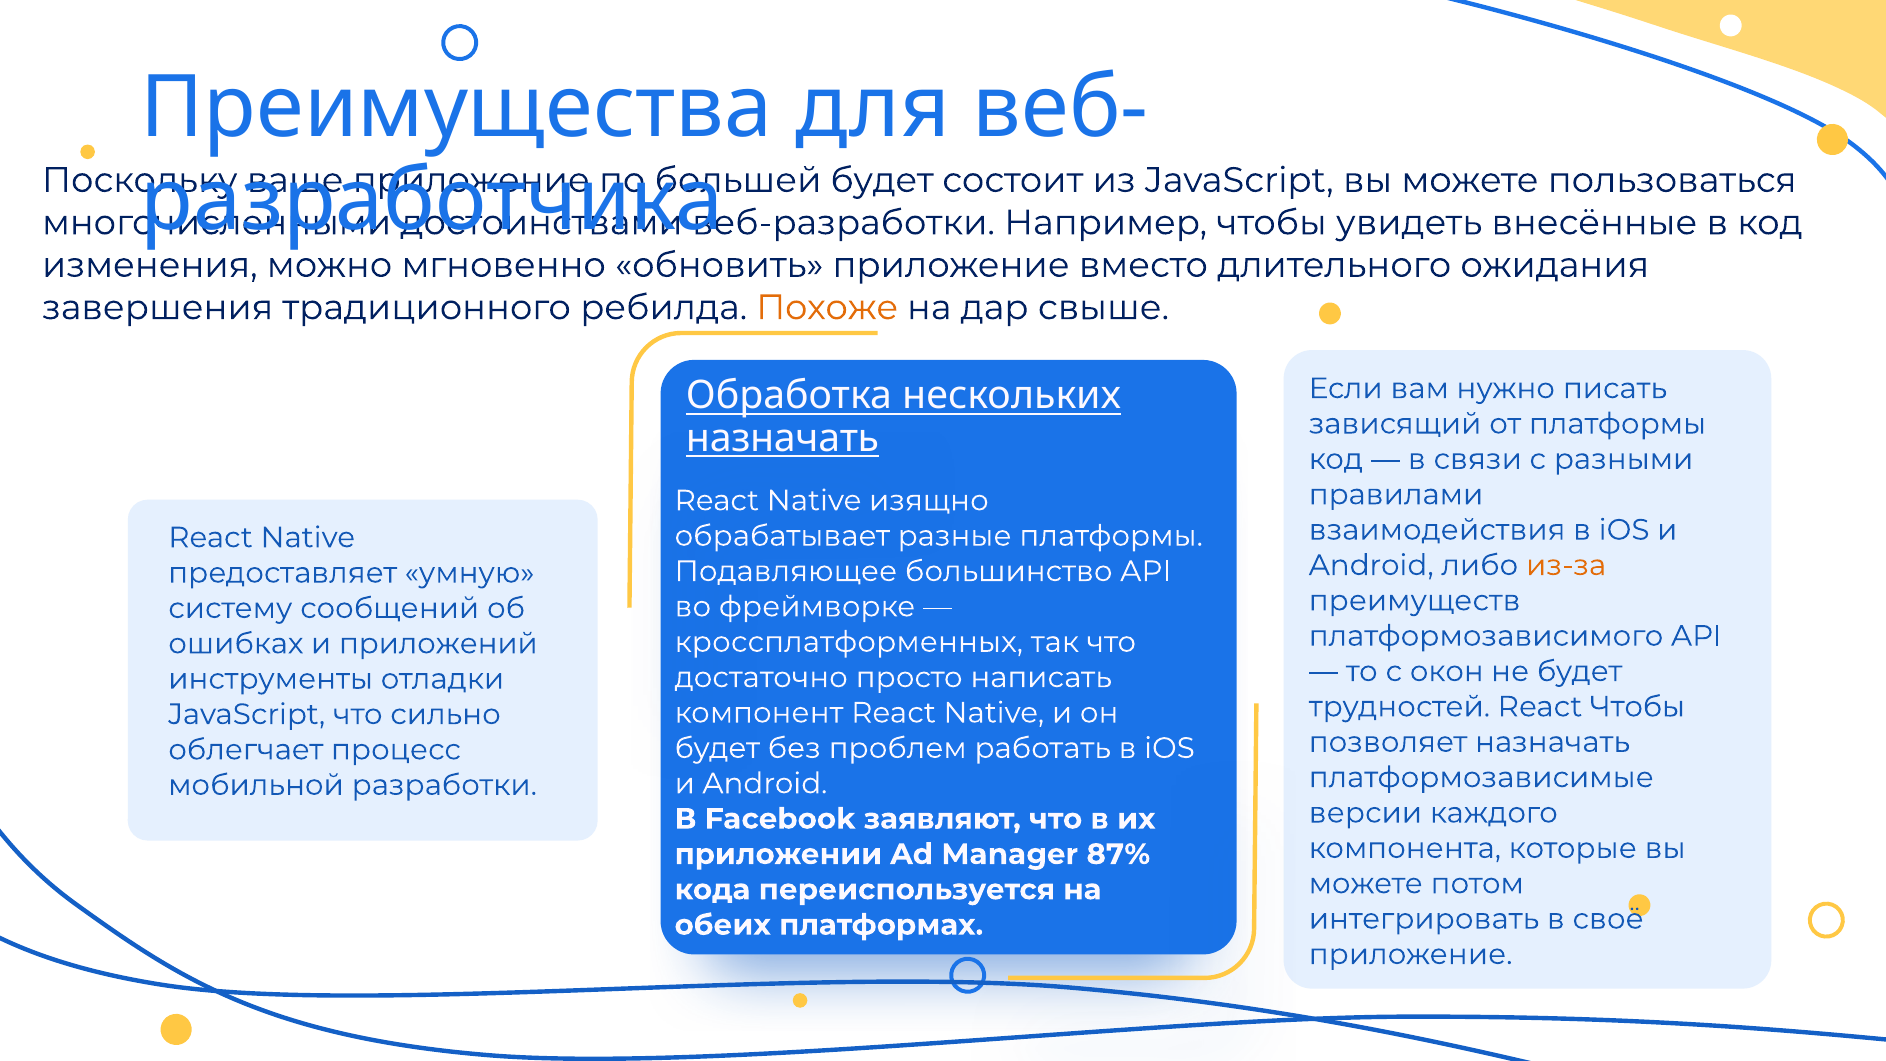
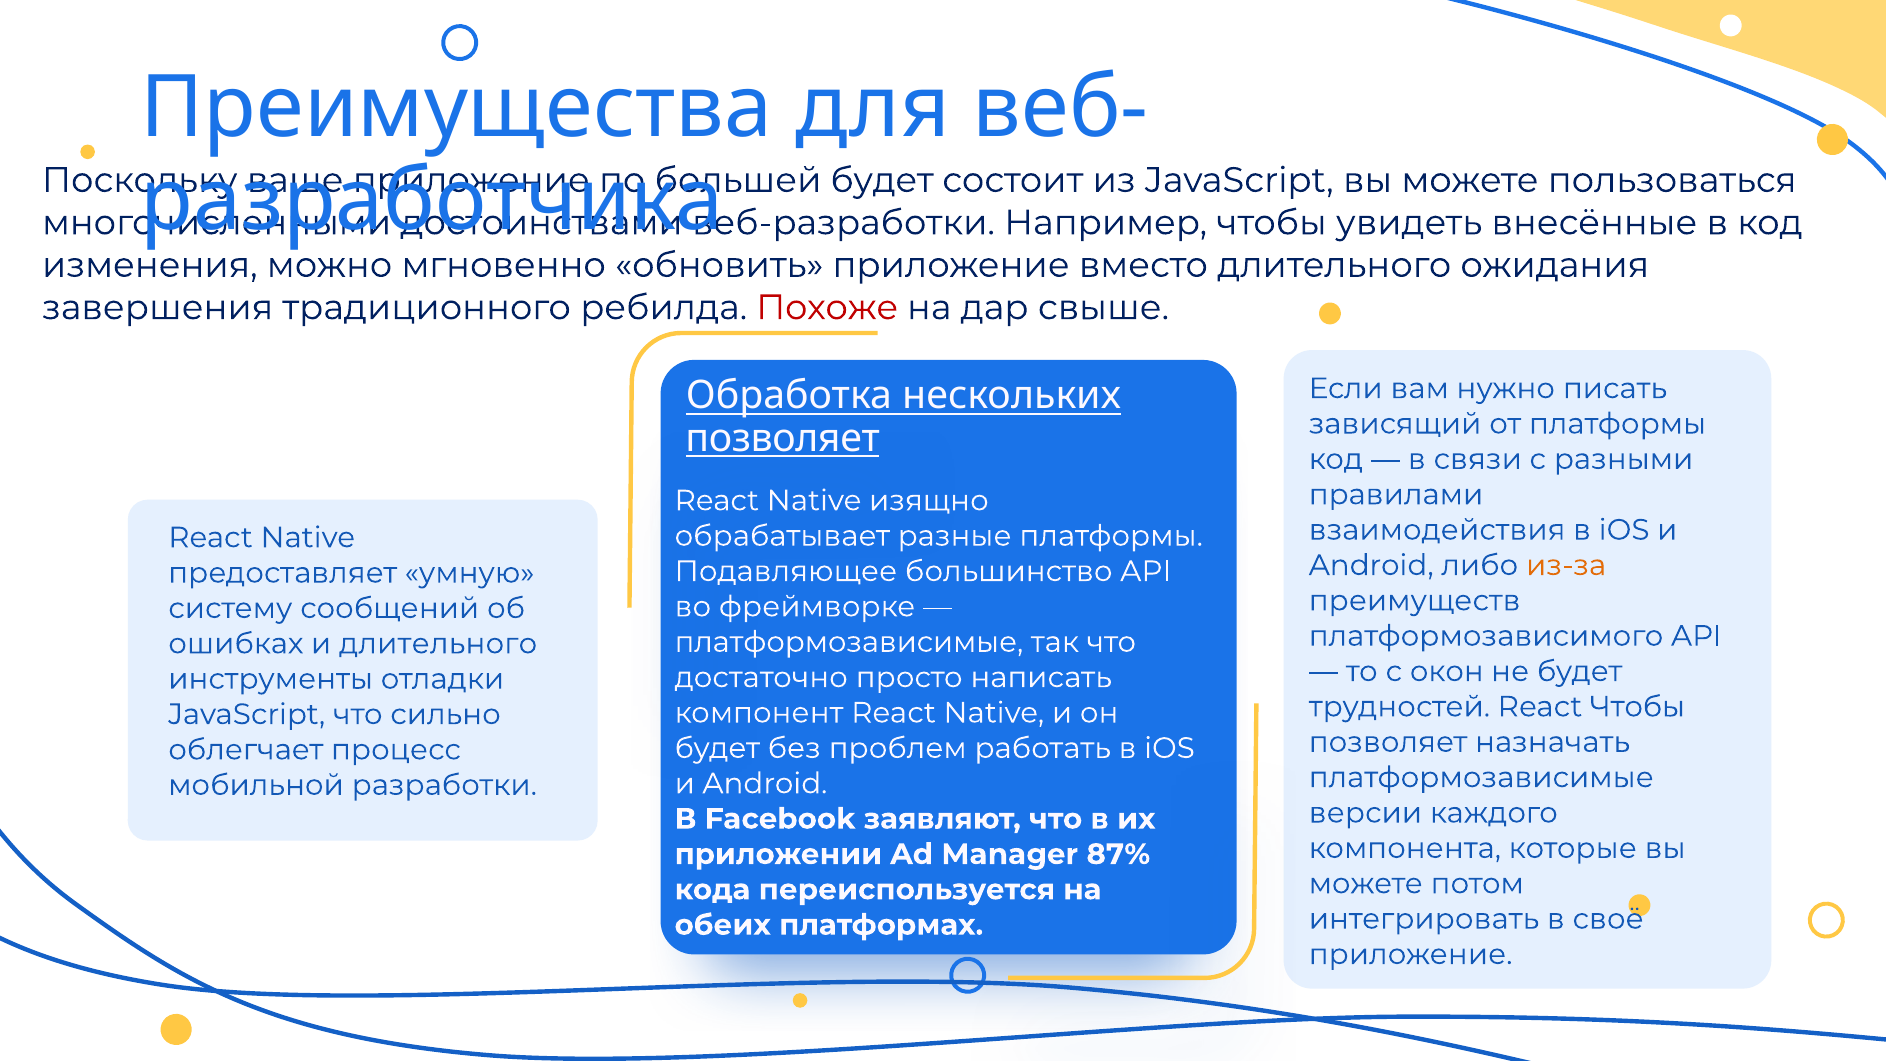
Похоже colour: orange -> red (827, 308)
назначать: назначать -> позволяет (783, 438)
кроссплатформенных: кроссплатформенных -> платформозависимые (849, 642)
и приложений: приложений -> длительного (438, 644)
